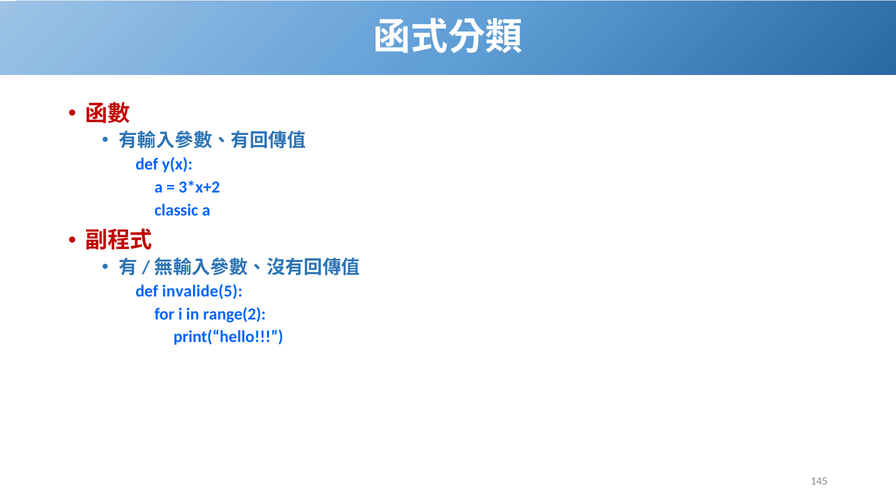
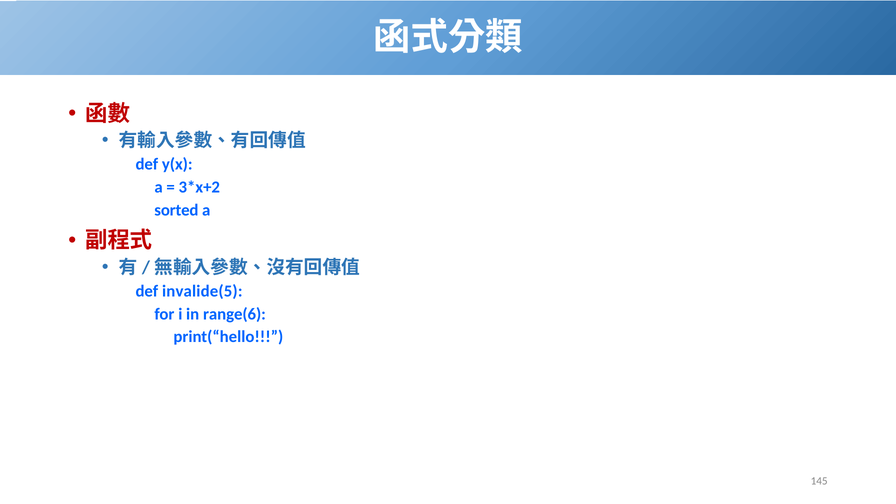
classic: classic -> sorted (176, 210)
range(2: range(2 -> range(6 (234, 314)
